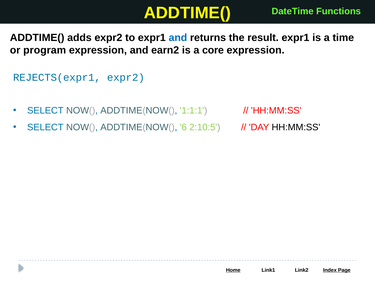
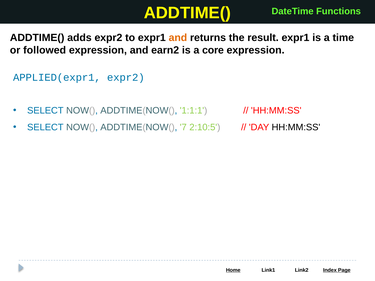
and colour: blue -> orange (178, 38)
program: program -> followed (45, 50)
REJECTS(expr1: REJECTS(expr1 -> APPLIED(expr1 (57, 78)
6: 6 -> 7 (183, 127)
